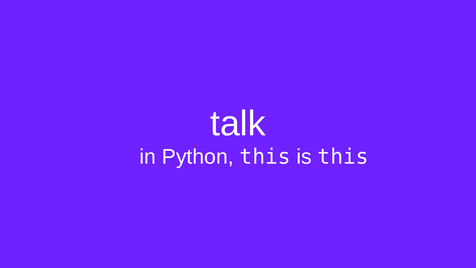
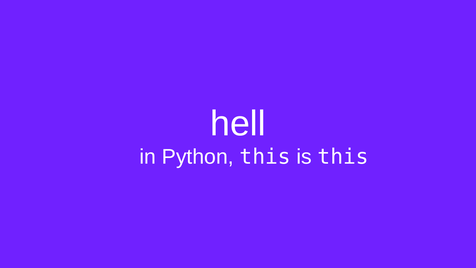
talk: talk -> hell (238, 124)
